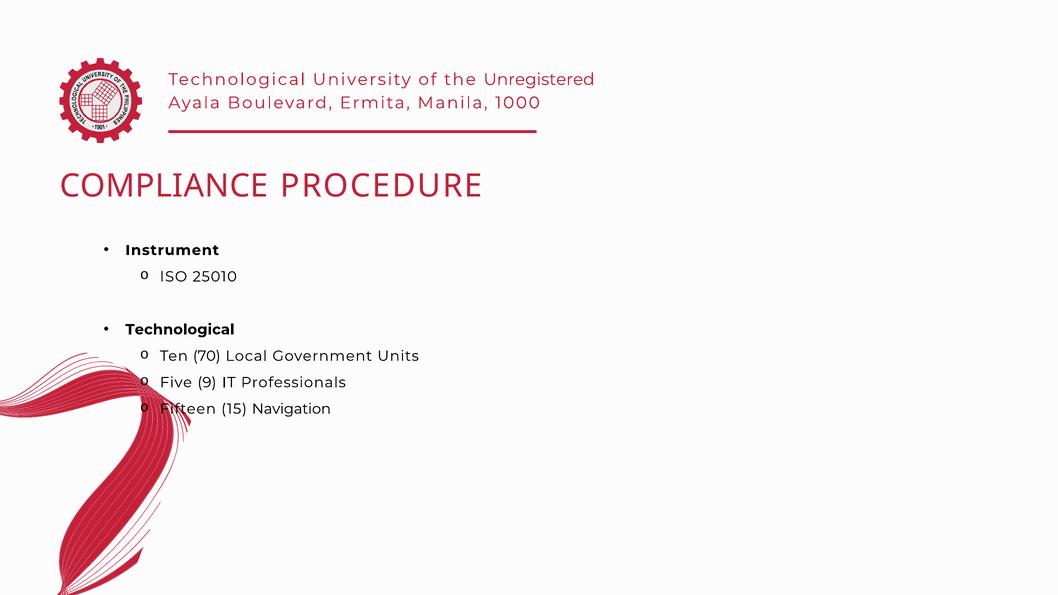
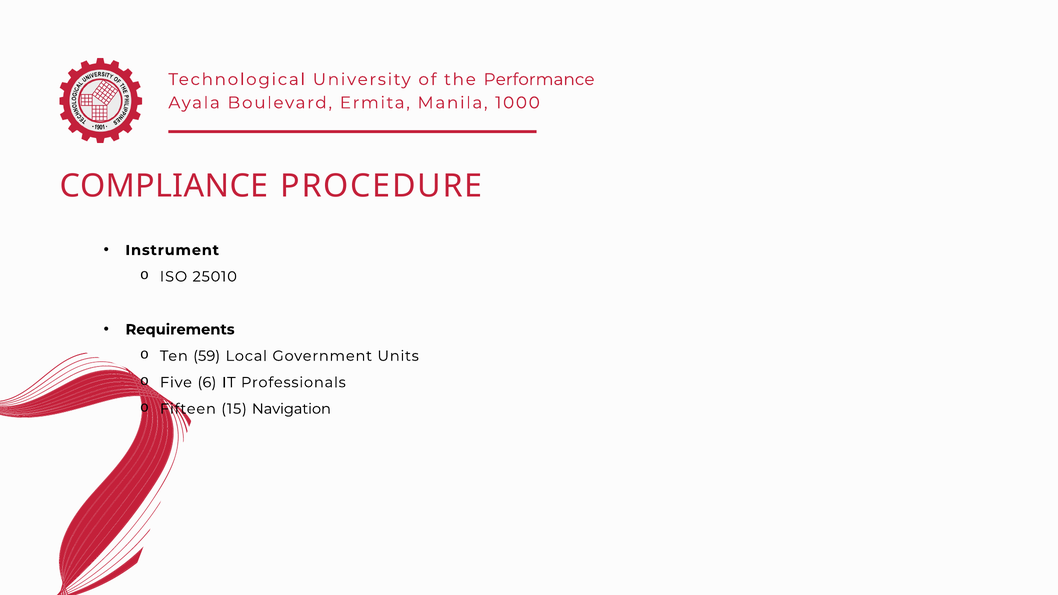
Unregistered: Unregistered -> Performance (539, 79)
Technological: Technological -> Requirements (180, 330)
70: 70 -> 59 (207, 356)
9: 9 -> 6 (207, 383)
